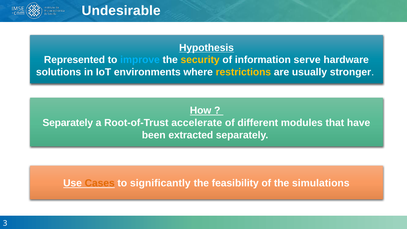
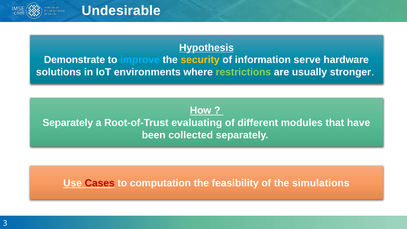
Represented: Represented -> Demonstrate (75, 60)
restrictions colour: yellow -> light green (243, 72)
accelerate: accelerate -> evaluating (197, 123)
extracted: extracted -> collected (191, 135)
Cases colour: orange -> red (100, 183)
significantly: significantly -> computation (160, 183)
